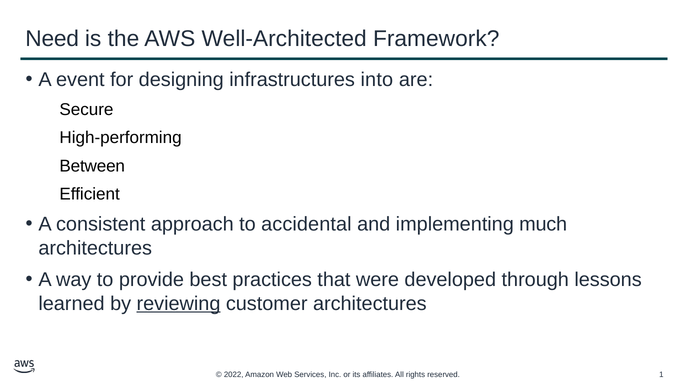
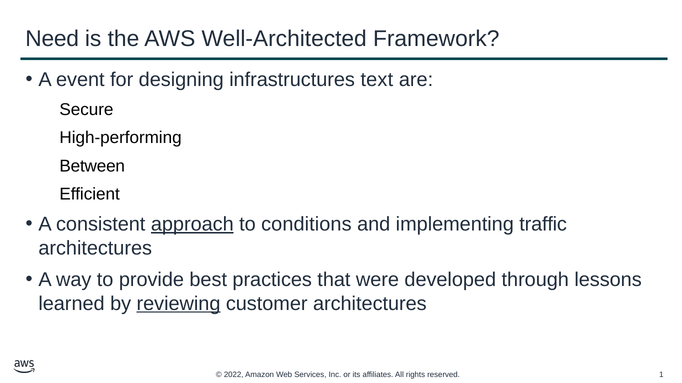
into: into -> text (377, 80)
approach underline: none -> present (192, 225)
accidental: accidental -> conditions (306, 225)
much: much -> traffic (543, 225)
